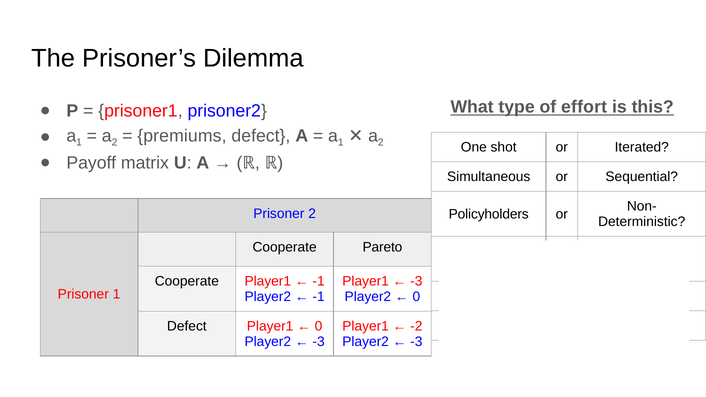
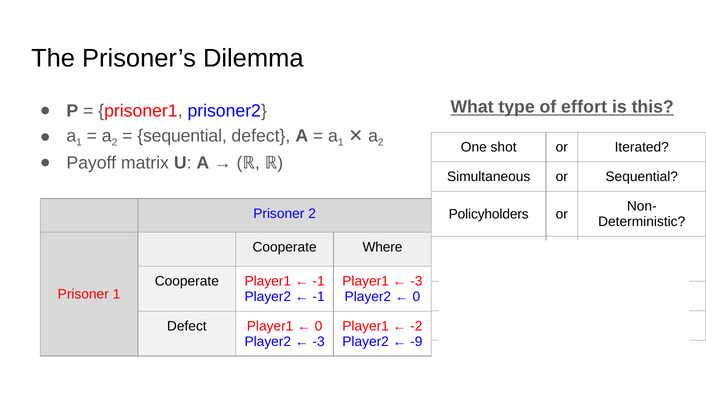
premiums: premiums -> sequential (182, 136)
Pareto: Pareto -> Where (382, 247)
-3: -3 -> -9 (416, 342)
